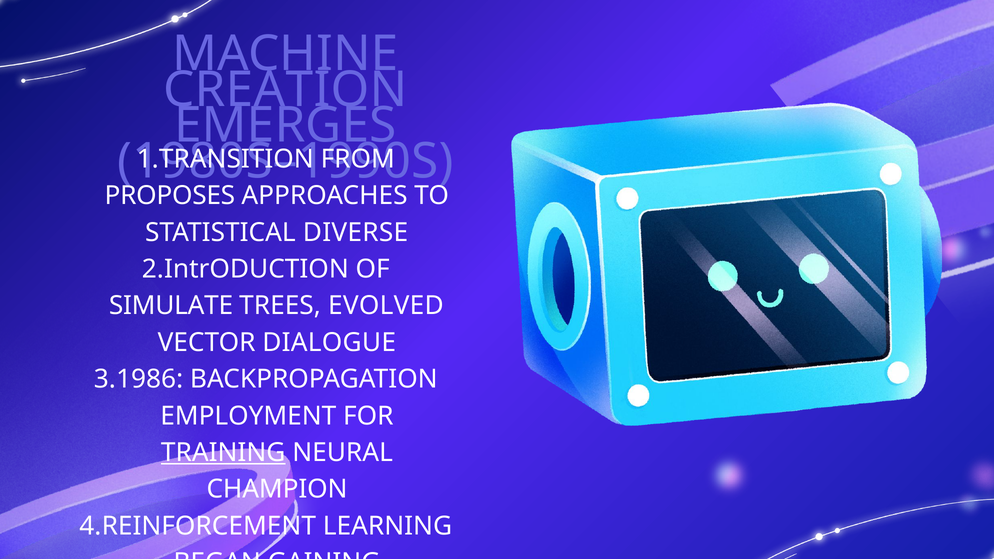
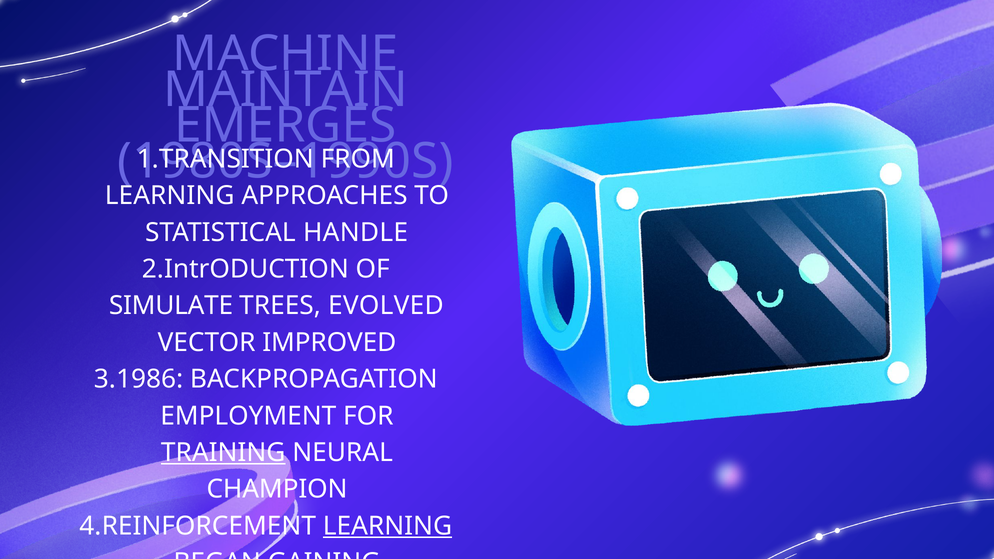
CREATION: CREATION -> MAINTAIN (285, 90)
PROPOSES: PROPOSES -> LEARNING (170, 196)
DIVERSE: DIVERSE -> HANDLE (355, 232)
DIALOGUE: DIALOGUE -> IMPROVED (329, 343)
LEARNING underline: none -> present (387, 526)
